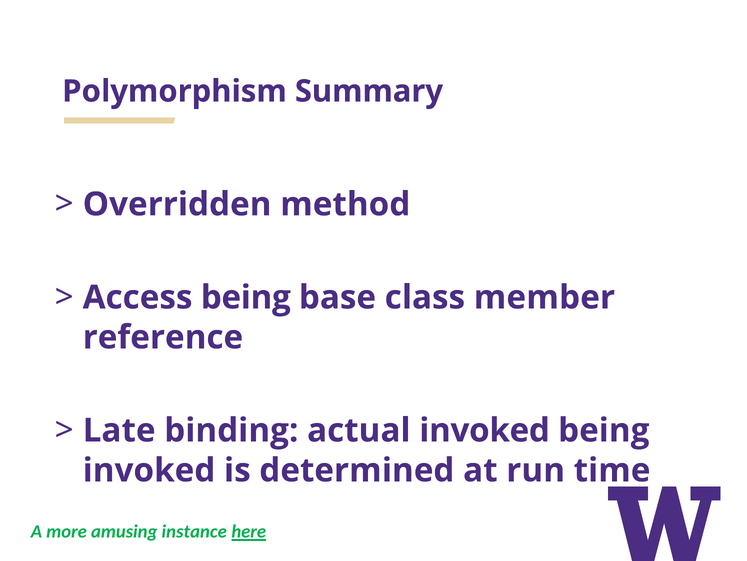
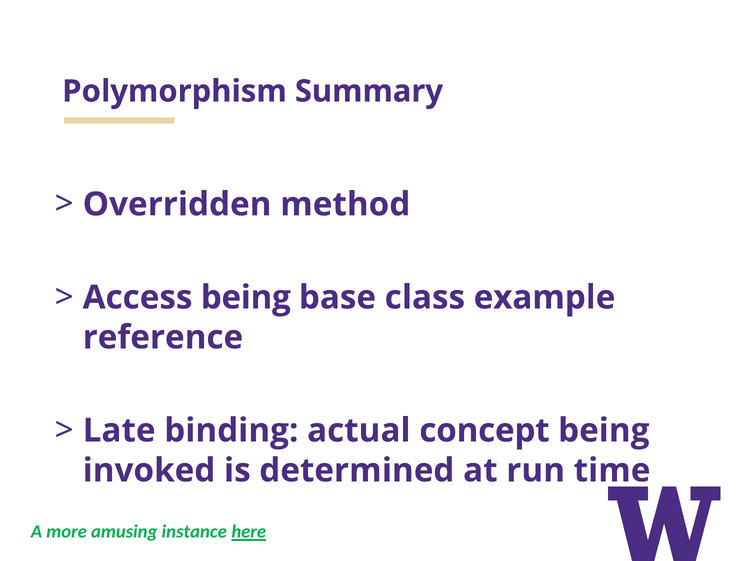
member: member -> example (545, 297)
actual invoked: invoked -> concept (484, 430)
